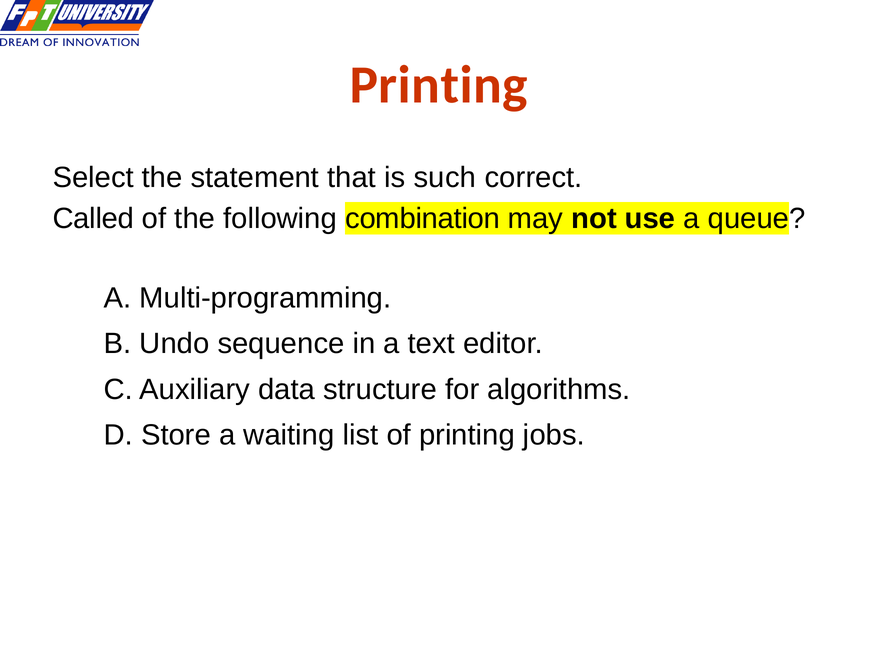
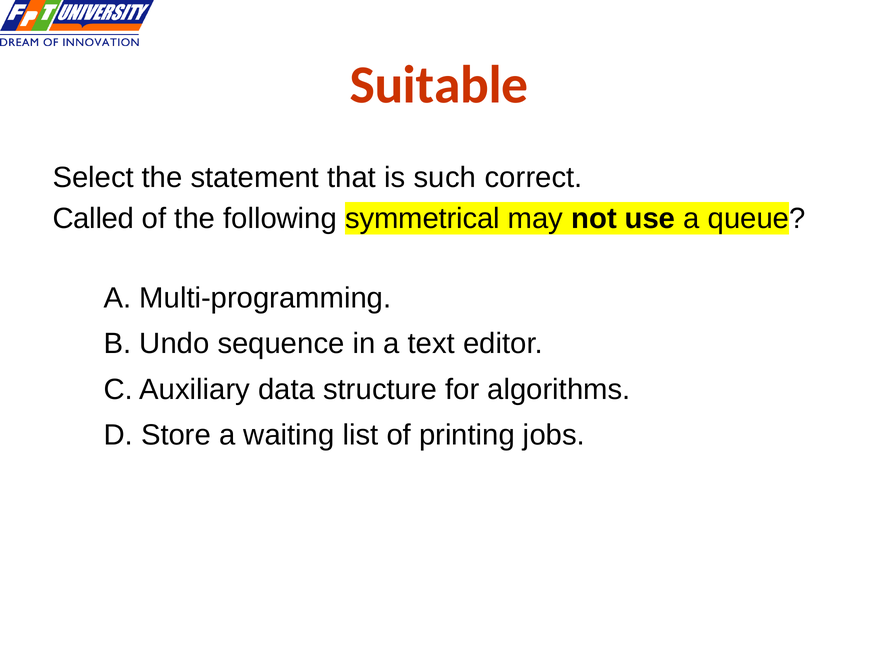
Printing: Printing -> Suitable (439, 85)
combination: combination -> symmetrical (423, 219)
